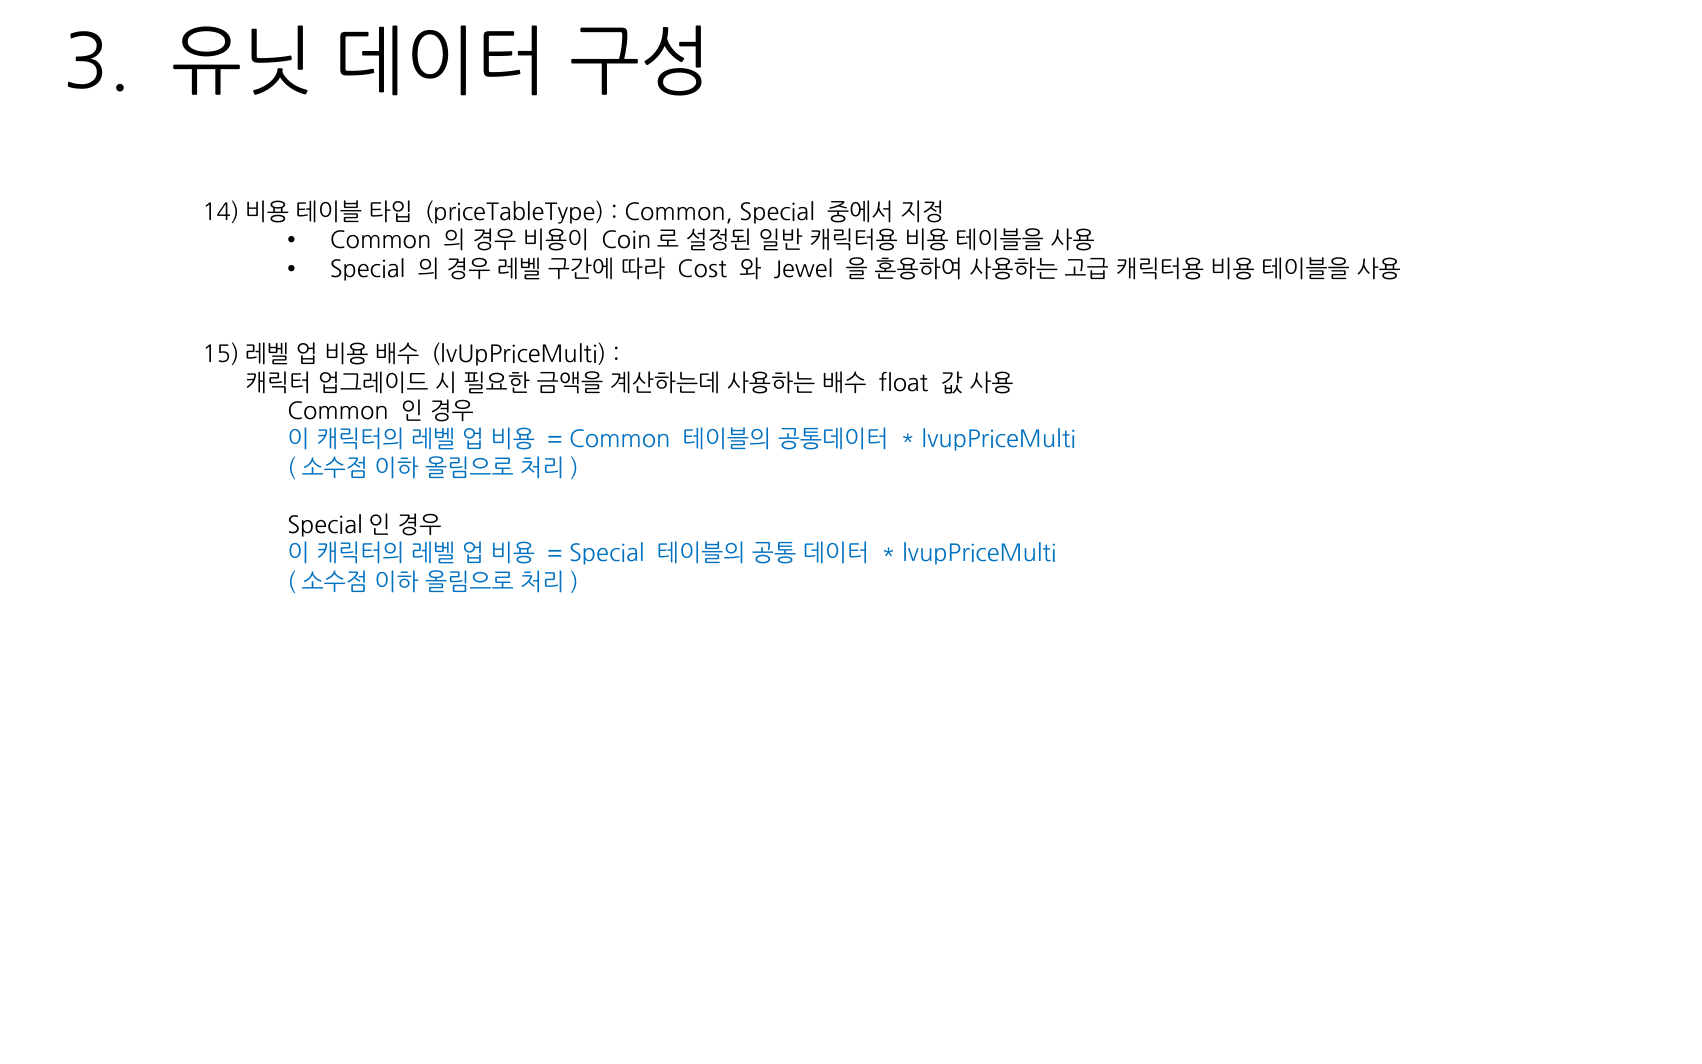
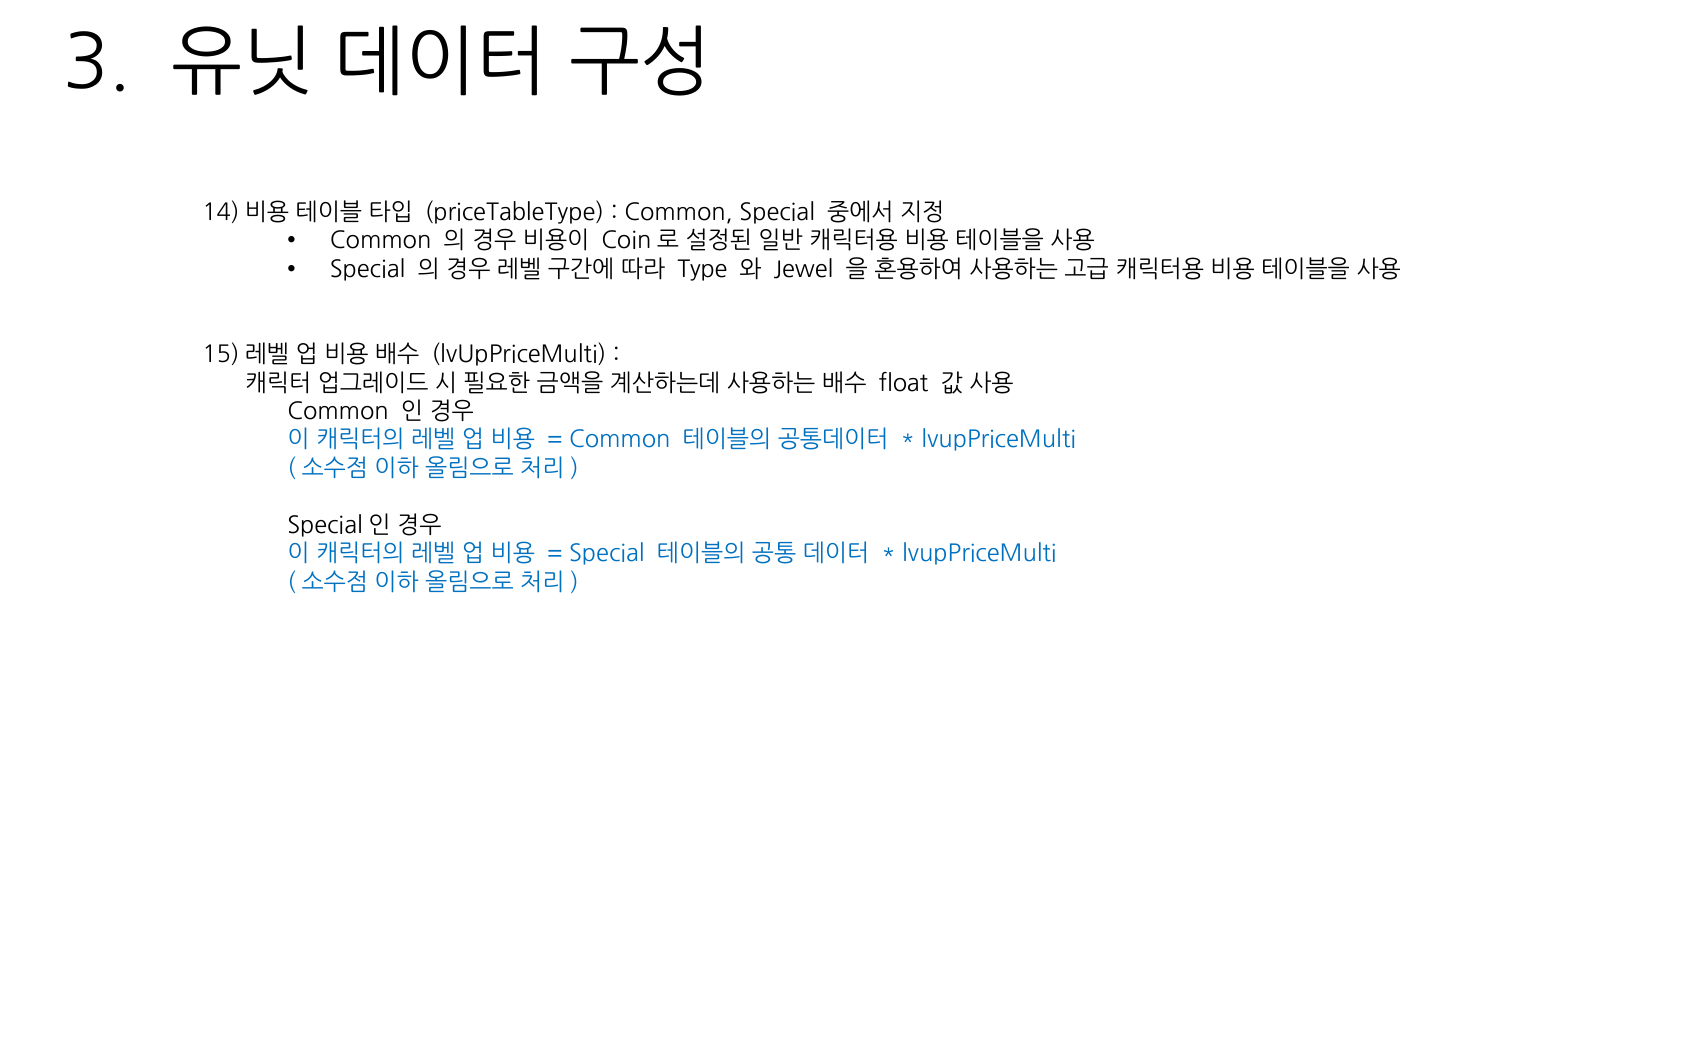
Cost: Cost -> Type (702, 270)
